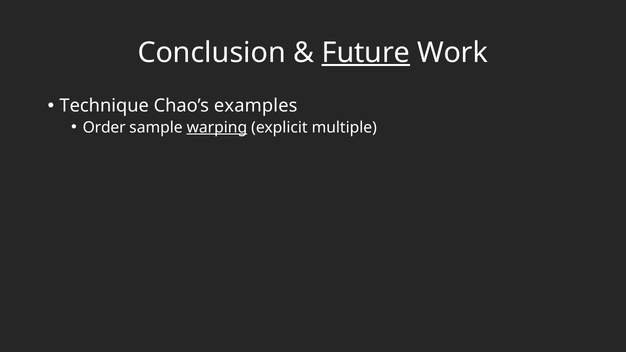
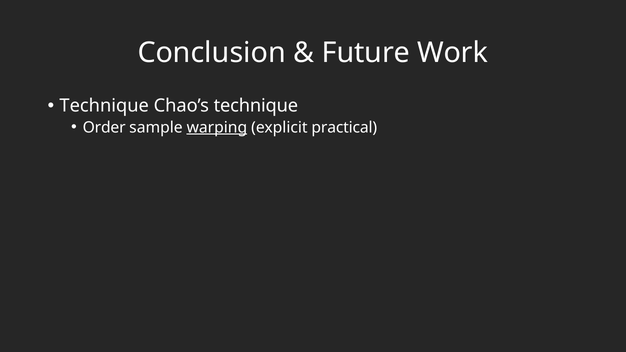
Future underline: present -> none (366, 53)
Chao’s examples: examples -> technique (256, 106)
multiple: multiple -> practical (344, 127)
